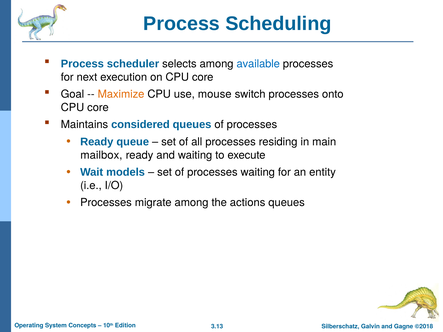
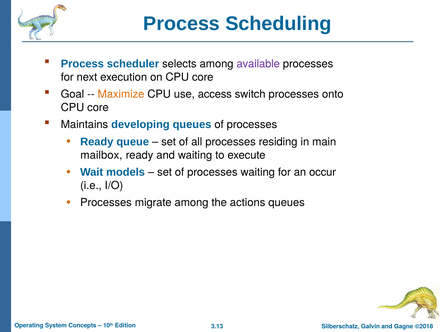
available colour: blue -> purple (258, 64)
mouse: mouse -> access (215, 94)
considered: considered -> developing (140, 125)
entity: entity -> occur (323, 172)
